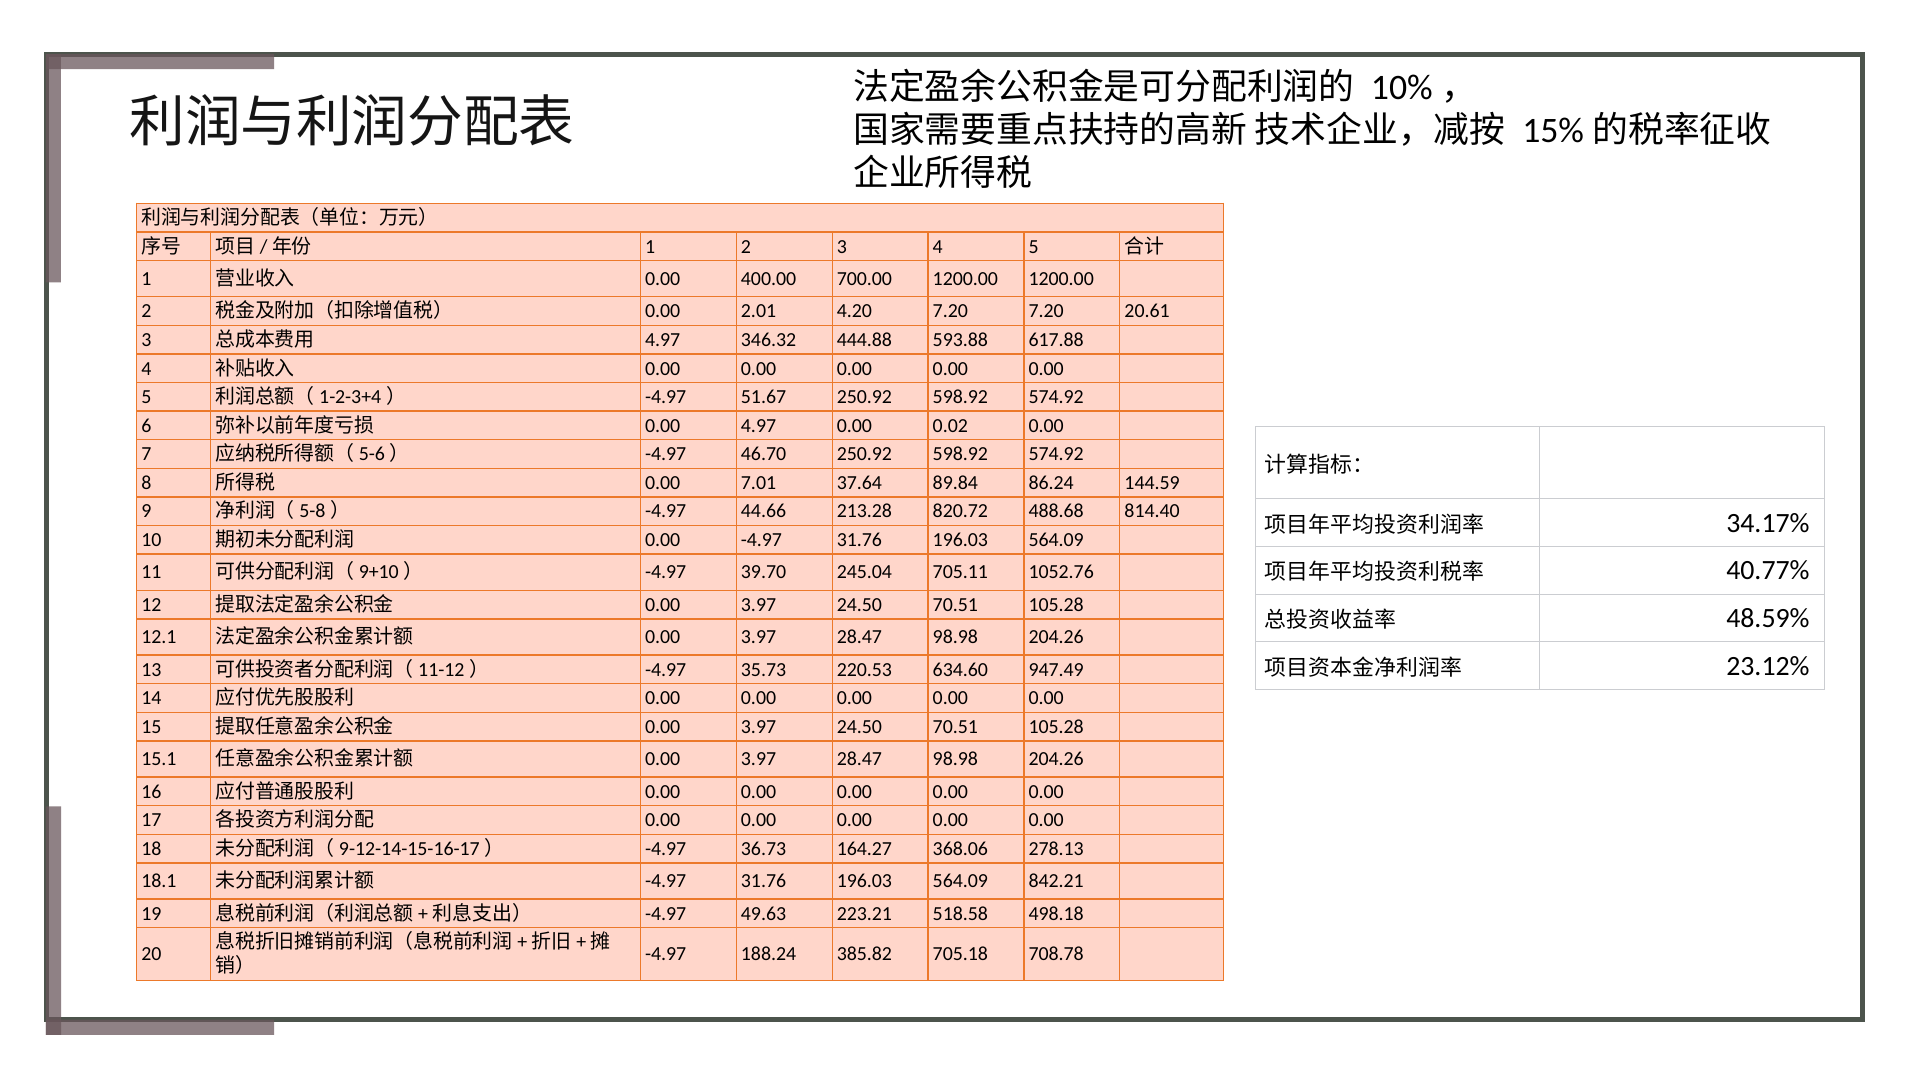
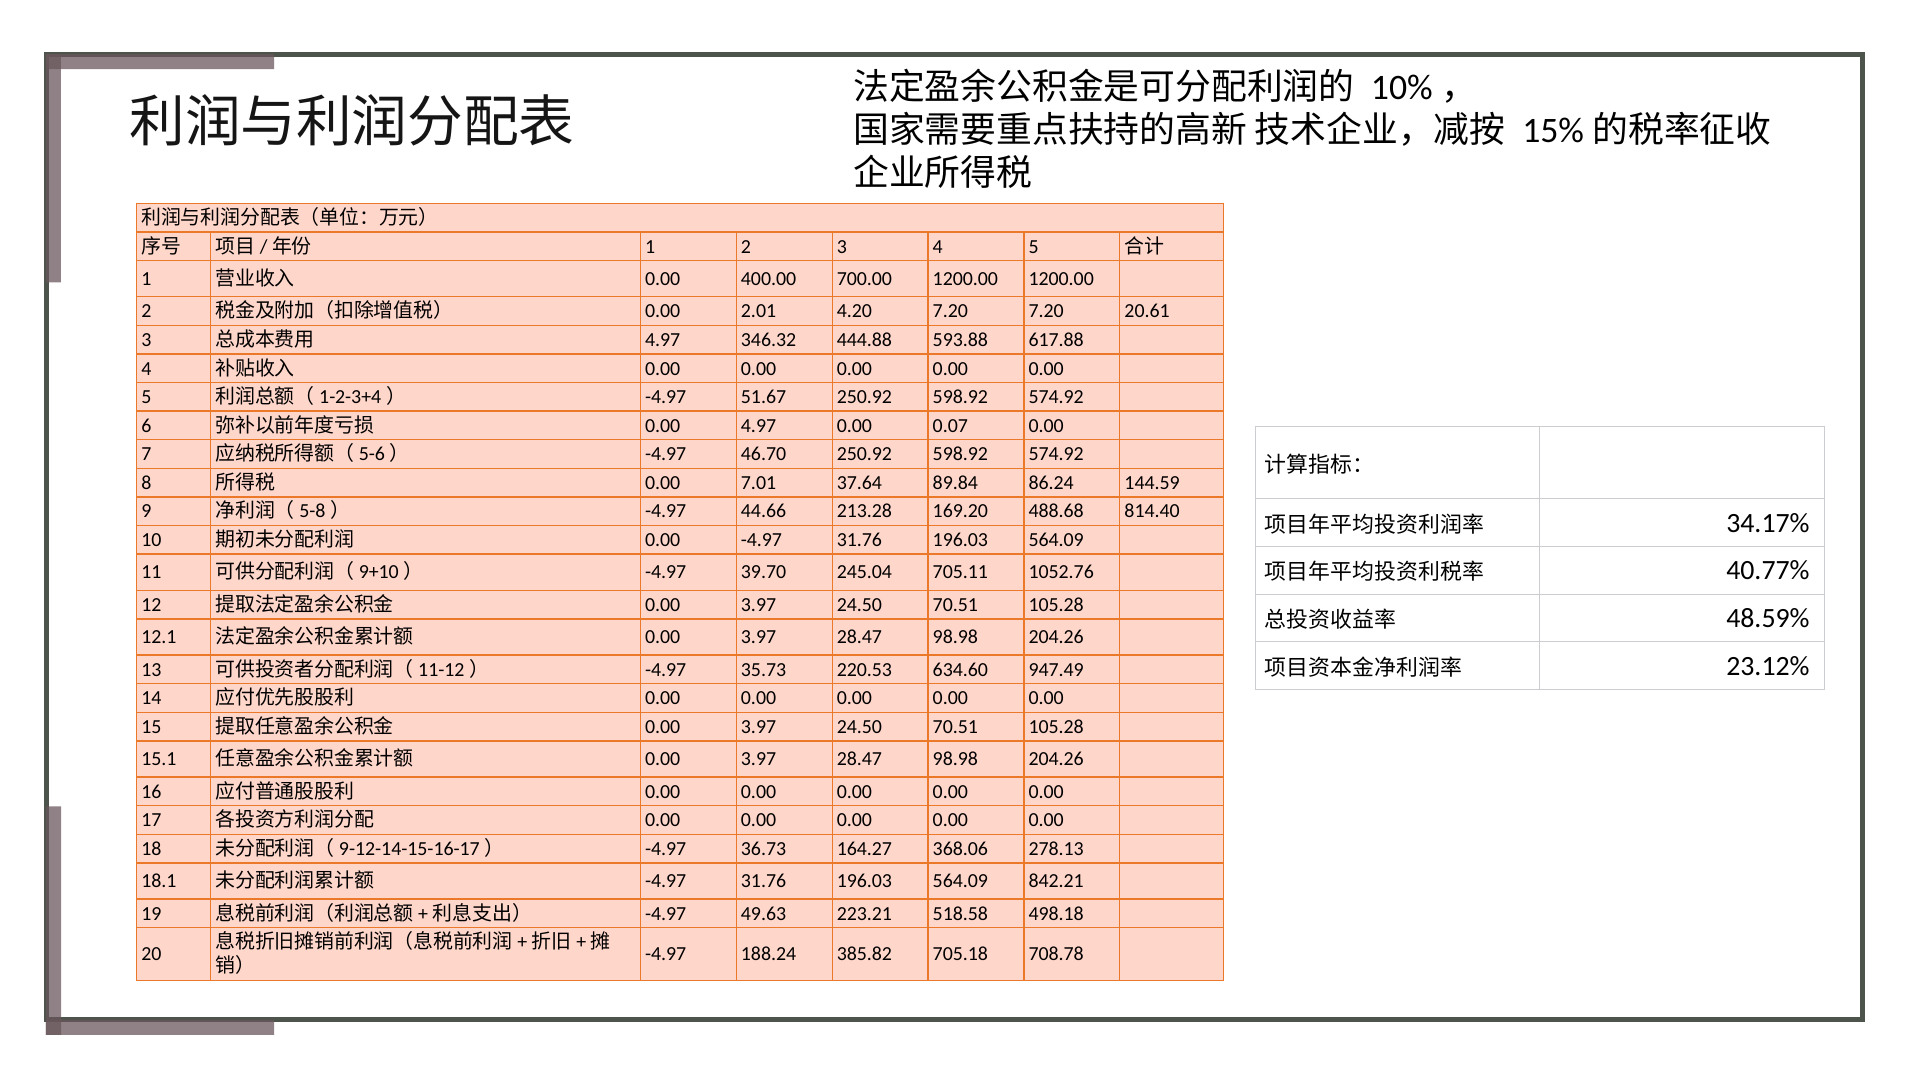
0.02: 0.02 -> 0.07 (950, 426)
820.72: 820.72 -> 169.20 (960, 511)
